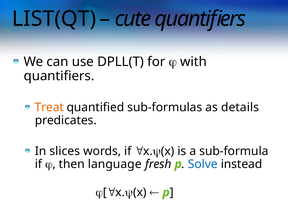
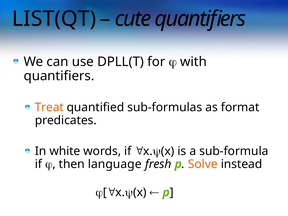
details: details -> format (240, 107)
slices: slices -> white (65, 151)
Solve colour: blue -> orange (203, 164)
